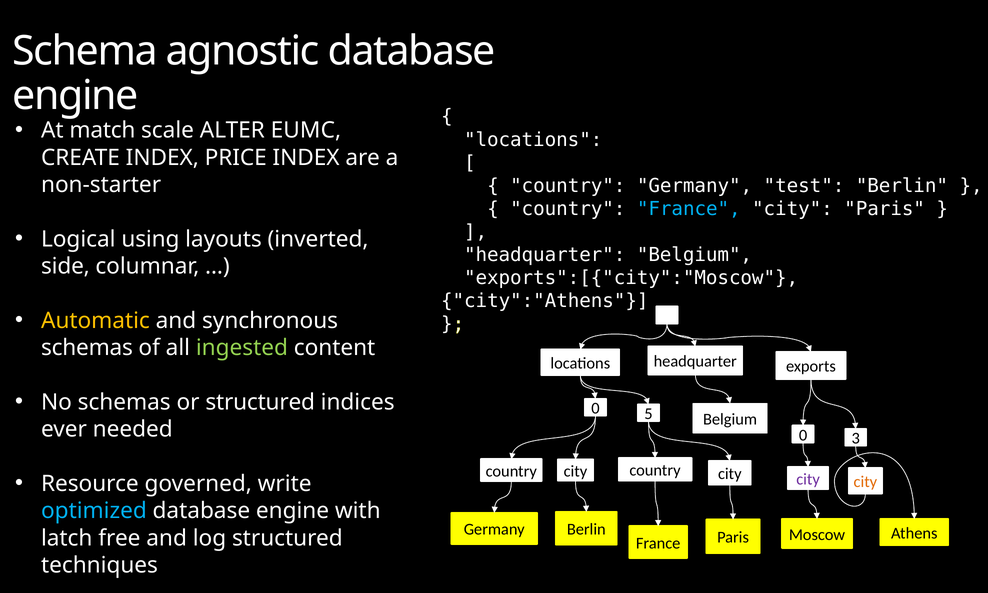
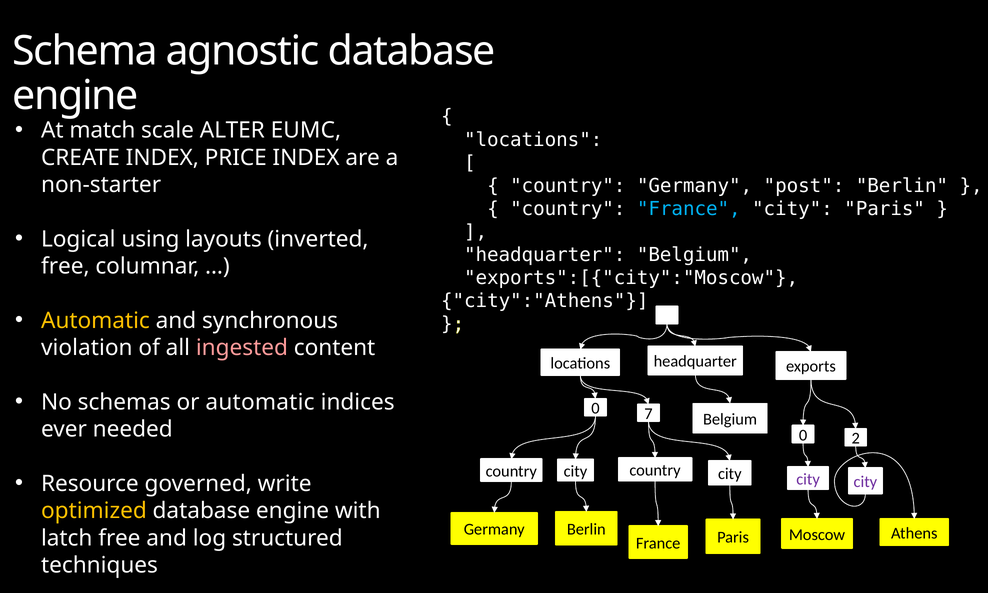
test: test -> post (804, 186)
side: side -> free (65, 266)
schemas: schemas -> violation (87, 348)
ingested colour: light green -> pink (242, 348)
or structured: structured -> automatic (260, 402)
5: 5 -> 7 (649, 414)
3: 3 -> 2 (856, 438)
city colour: orange -> purple (865, 482)
optimized colour: light blue -> yellow (94, 511)
